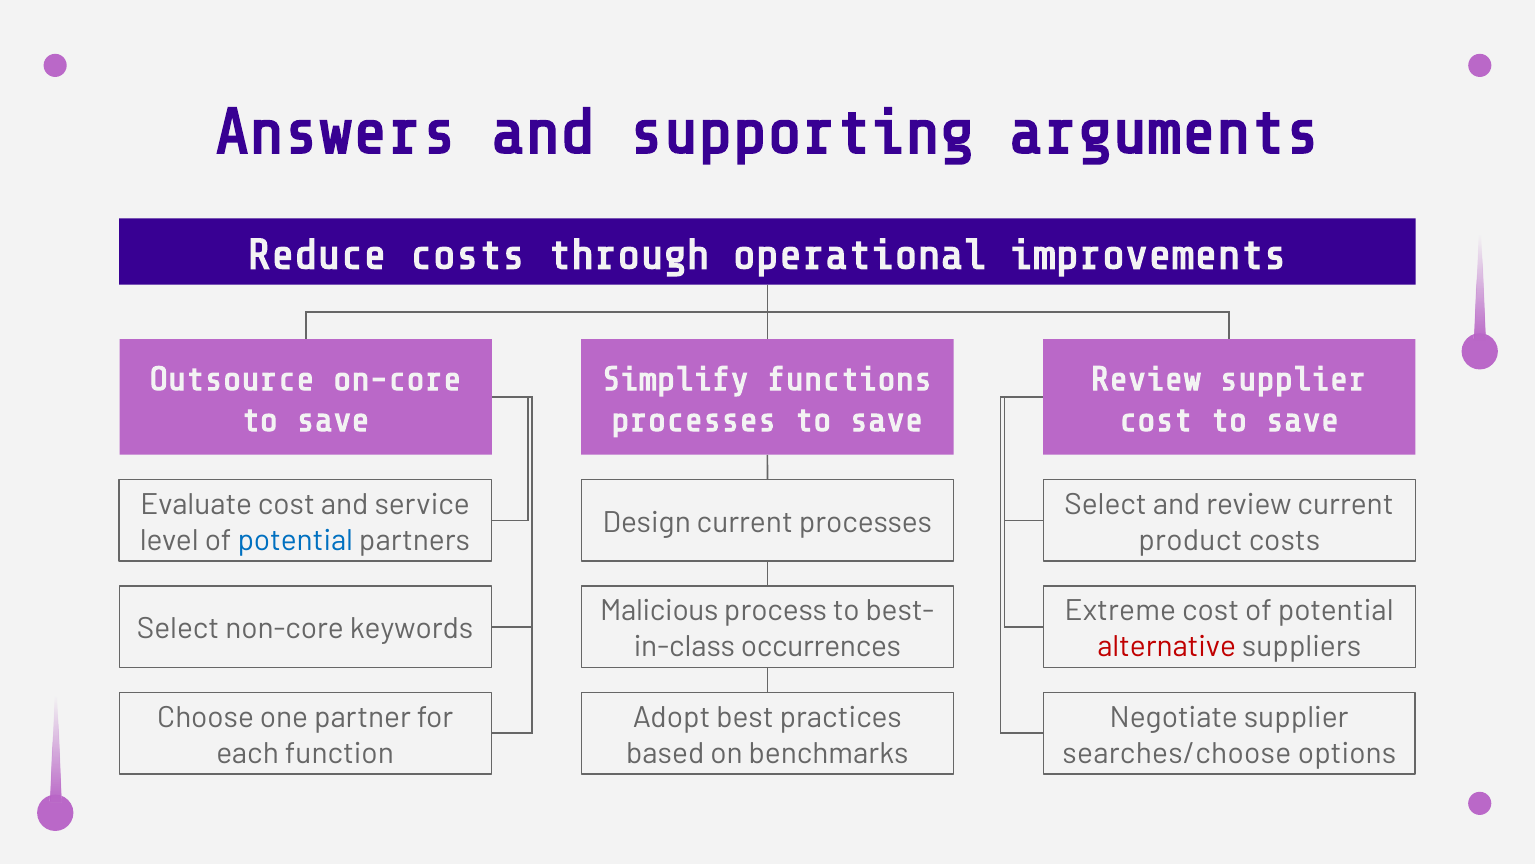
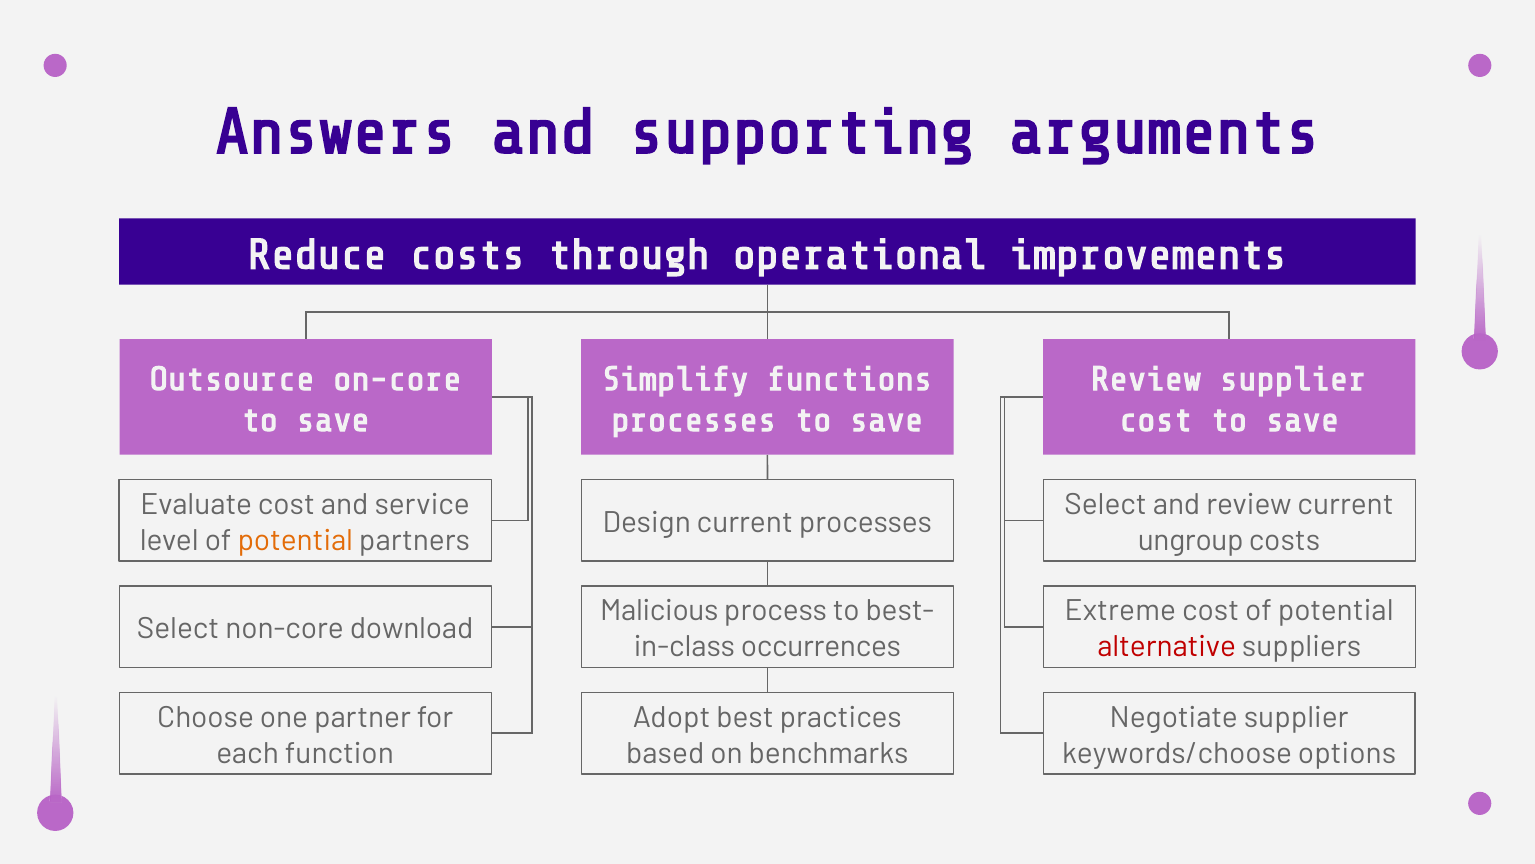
potential colour: blue -> orange (295, 540)
product: product -> ungroup (1191, 540)
keywords: keywords -> download (412, 628)
searches/choose: searches/choose -> keywords/choose (1177, 753)
